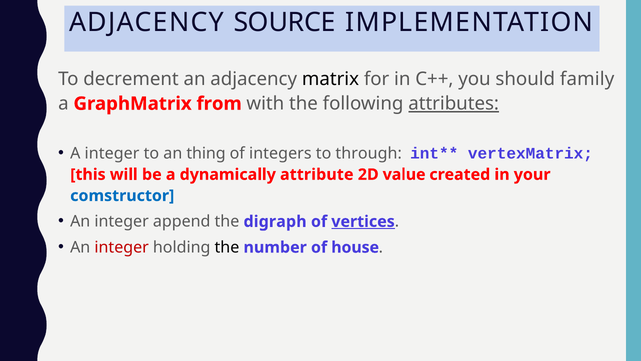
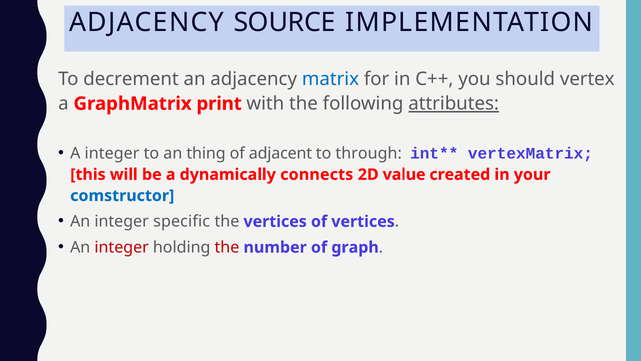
matrix colour: black -> blue (331, 79)
family: family -> vertex (587, 79)
from: from -> print (219, 104)
integers: integers -> adjacent (280, 153)
attribute: attribute -> connects (317, 174)
append: append -> specific (182, 221)
the digraph: digraph -> vertices (275, 221)
vertices underline: present -> none (363, 221)
the colour: black -> red (227, 247)
house: house -> graph (355, 247)
